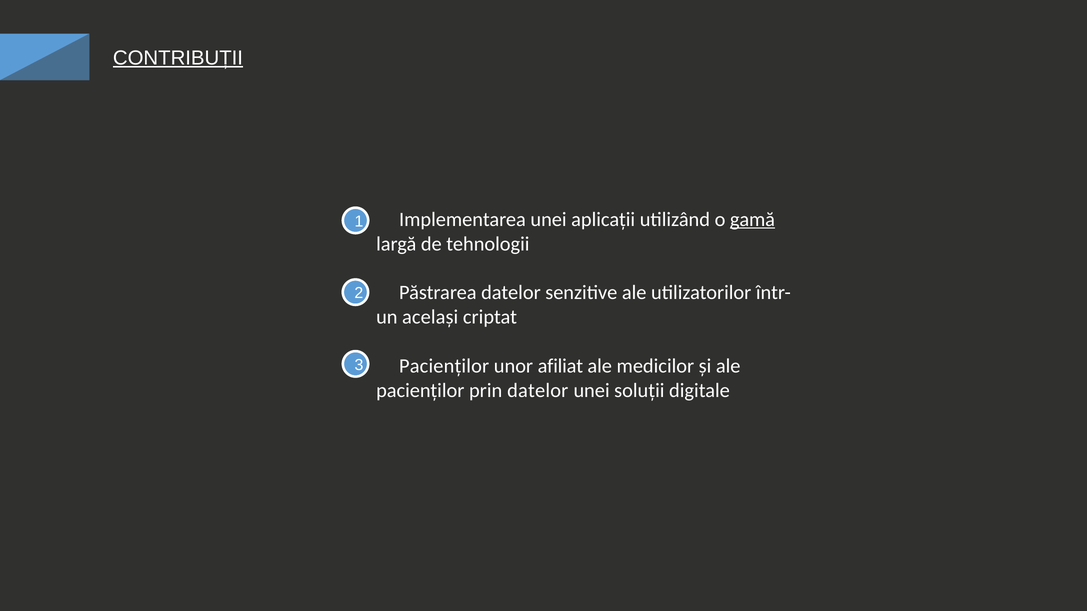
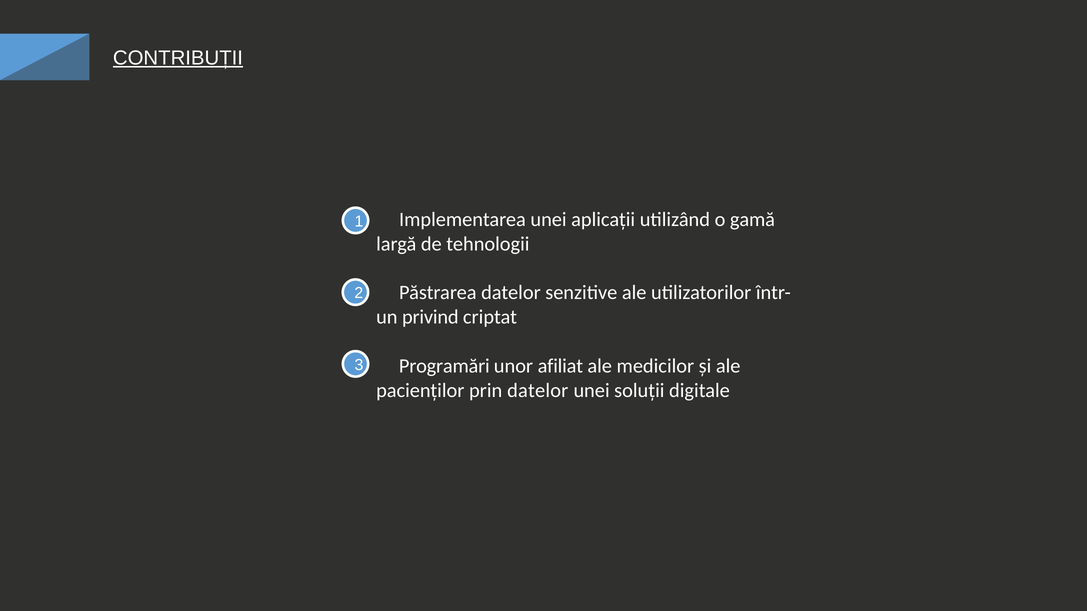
gamă underline: present -> none (752, 220)
același: același -> privind (430, 317)
Pacienților: Pacienților -> Programări (444, 366)
